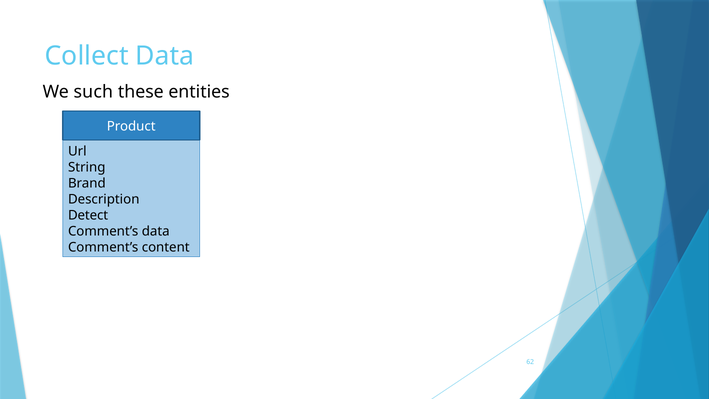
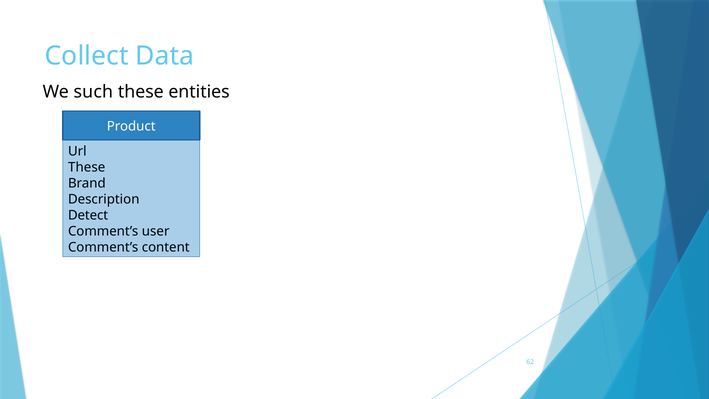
String: String -> These (87, 167)
Comment’s data: data -> user (156, 231)
